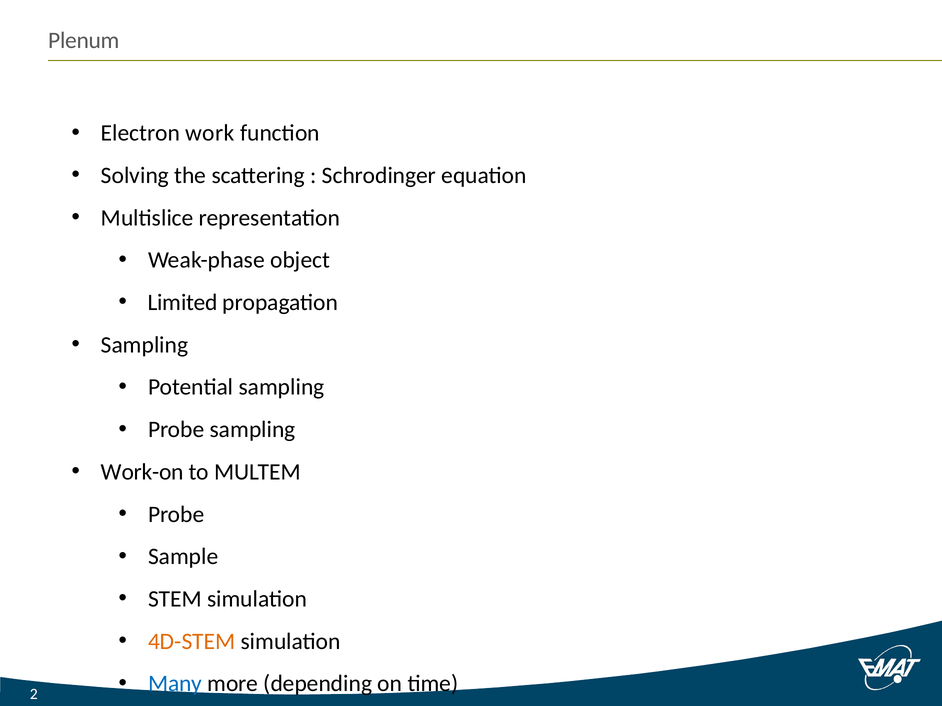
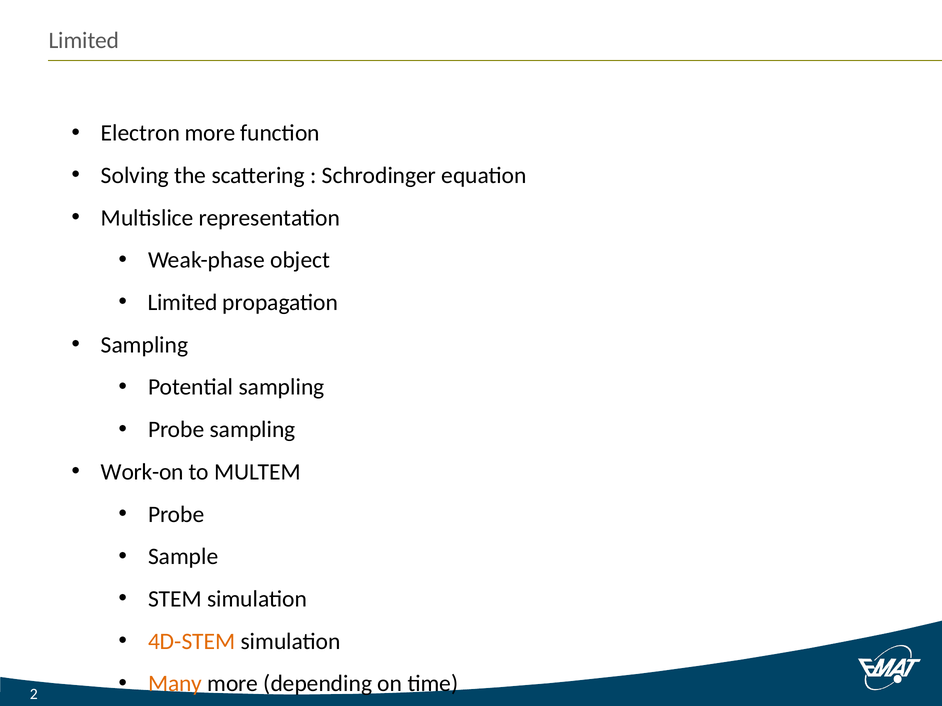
Plenum: Plenum -> Limited (84, 41)
Electron work: work -> more (210, 133)
Many colour: blue -> orange (175, 684)
